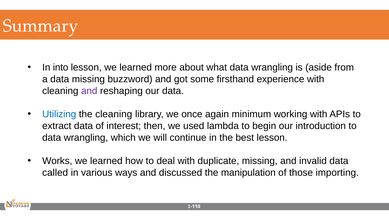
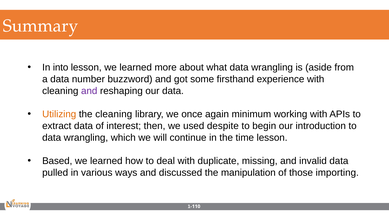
data missing: missing -> number (88, 79)
Utilizing colour: blue -> orange (59, 114)
lambda: lambda -> despite (223, 126)
best: best -> time (245, 137)
Works: Works -> Based (57, 161)
called: called -> pulled (55, 173)
